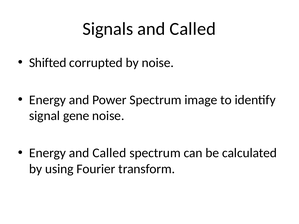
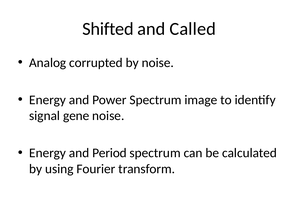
Signals: Signals -> Shifted (108, 29)
Shifted: Shifted -> Analog (48, 63)
Energy and Called: Called -> Period (109, 153)
